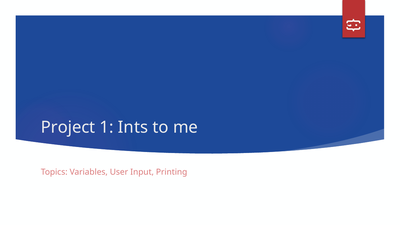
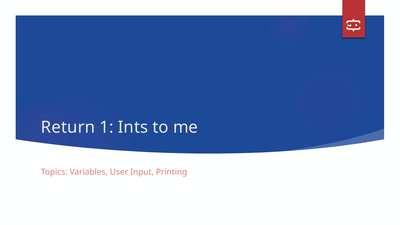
Project: Project -> Return (68, 127)
